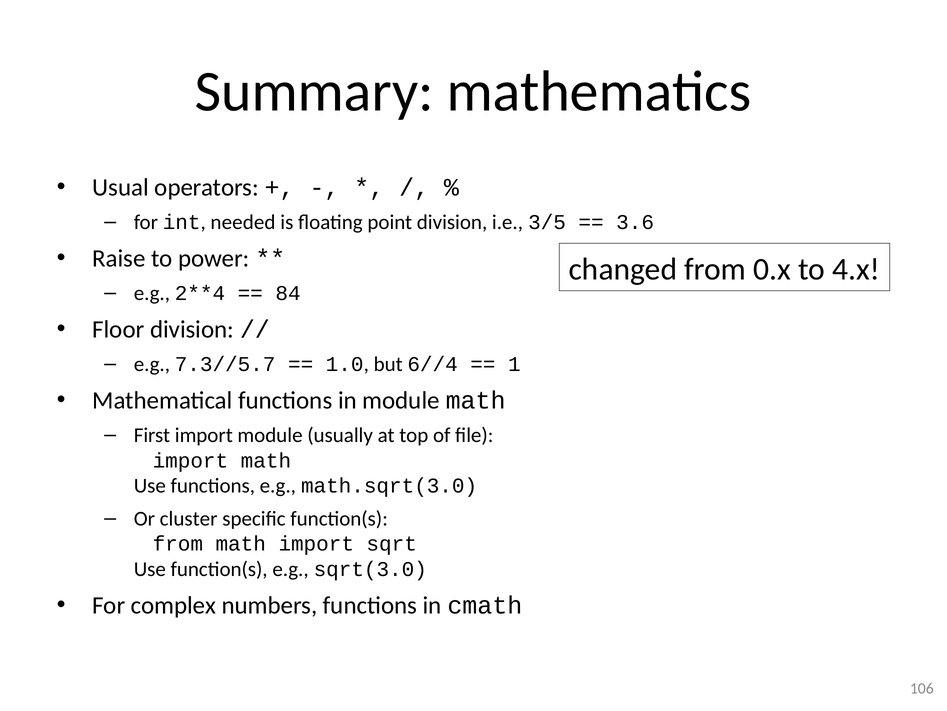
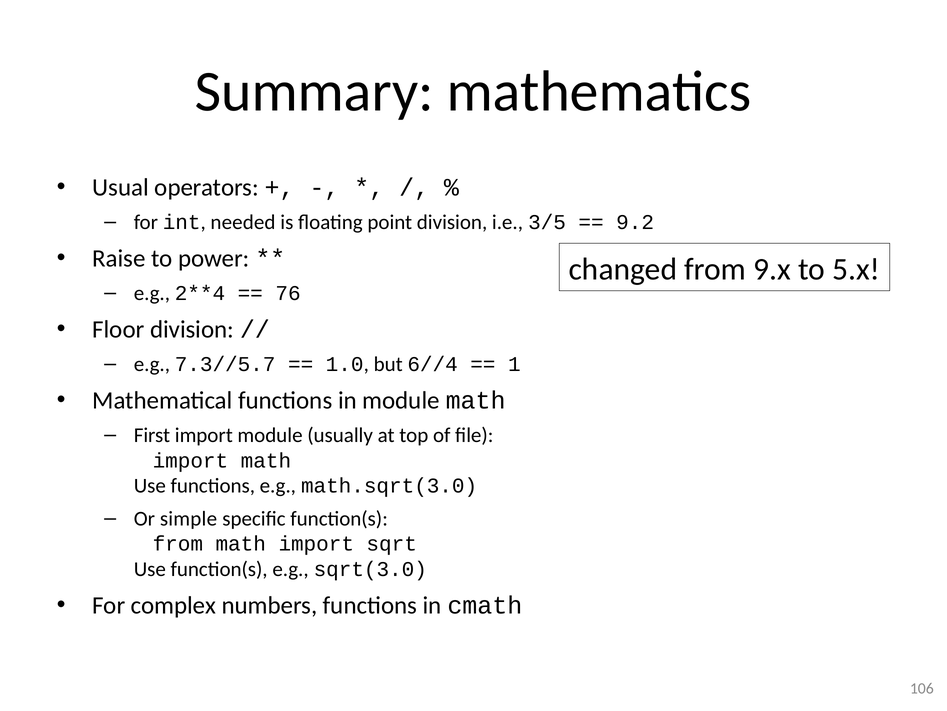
3.6: 3.6 -> 9.2 (635, 222)
0.x: 0.x -> 9.x (772, 269)
4.x: 4.x -> 5.x (856, 269)
84: 84 -> 76 (288, 293)
cluster: cluster -> simple (188, 518)
